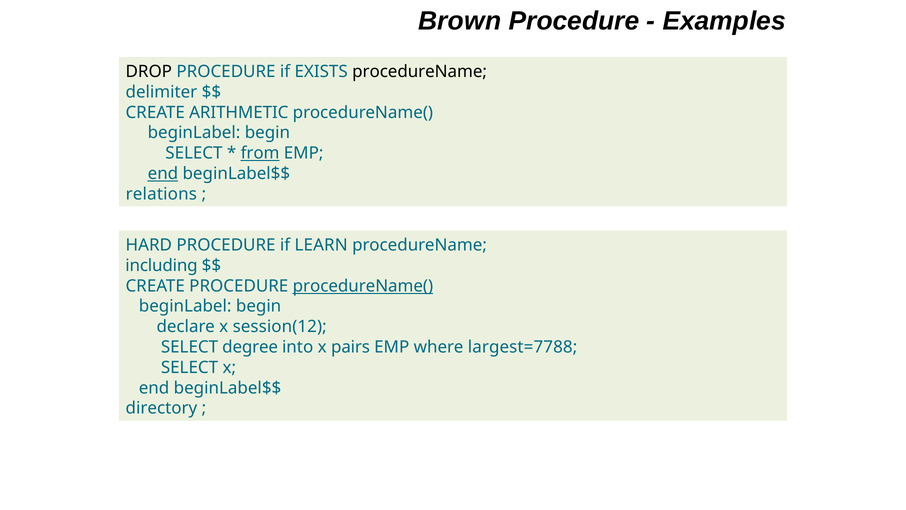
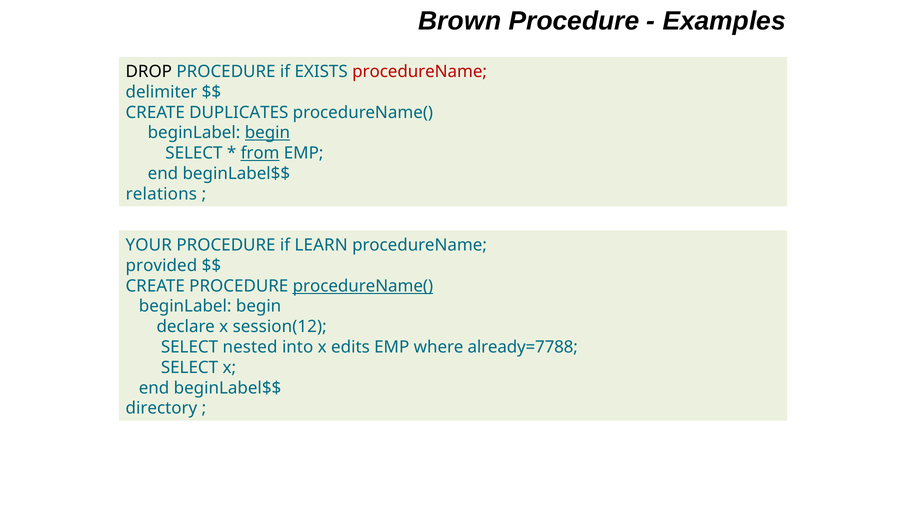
procedureName colour: black -> red (420, 72)
ARITHMETIC: ARITHMETIC -> DUPLICATES (239, 112)
begin underline: none -> present (267, 133)
end underline: present -> none (163, 174)
HARD: HARD -> YOUR (149, 245)
including: including -> provided (161, 265)
degree: degree -> nested (250, 347)
pairs: pairs -> edits (350, 347)
largest=7788: largest=7788 -> already=7788 (523, 347)
